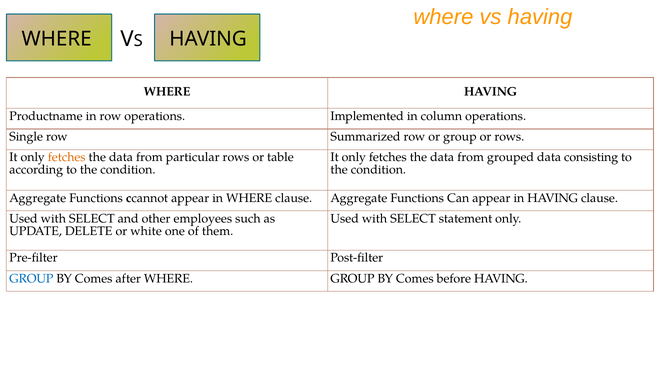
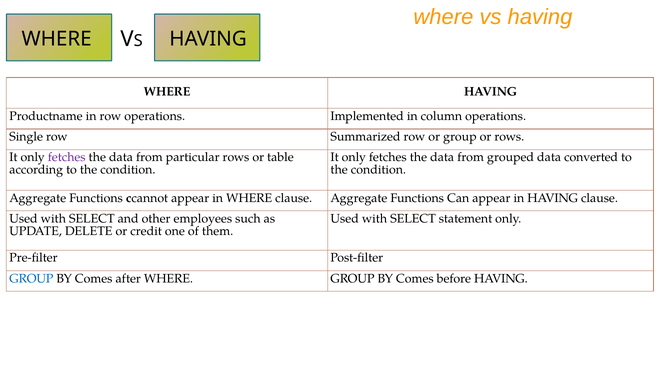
fetches colour: orange -> purple (67, 158)
consisting: consisting -> converted (591, 158)
white: white -> credit (146, 231)
